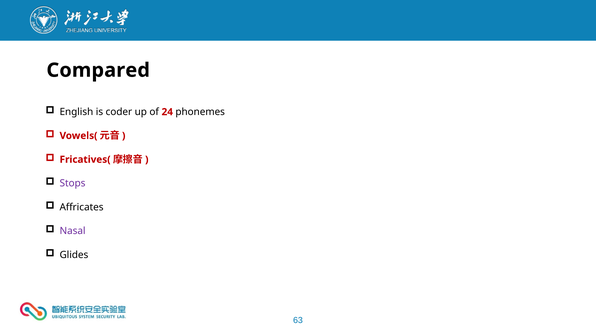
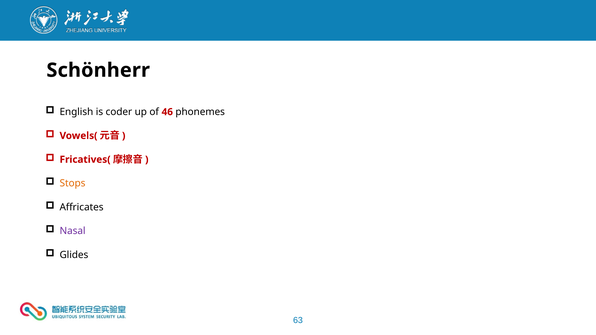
Compared: Compared -> Schönherr (98, 70)
24: 24 -> 46 (167, 112)
Stops colour: purple -> orange (73, 183)
